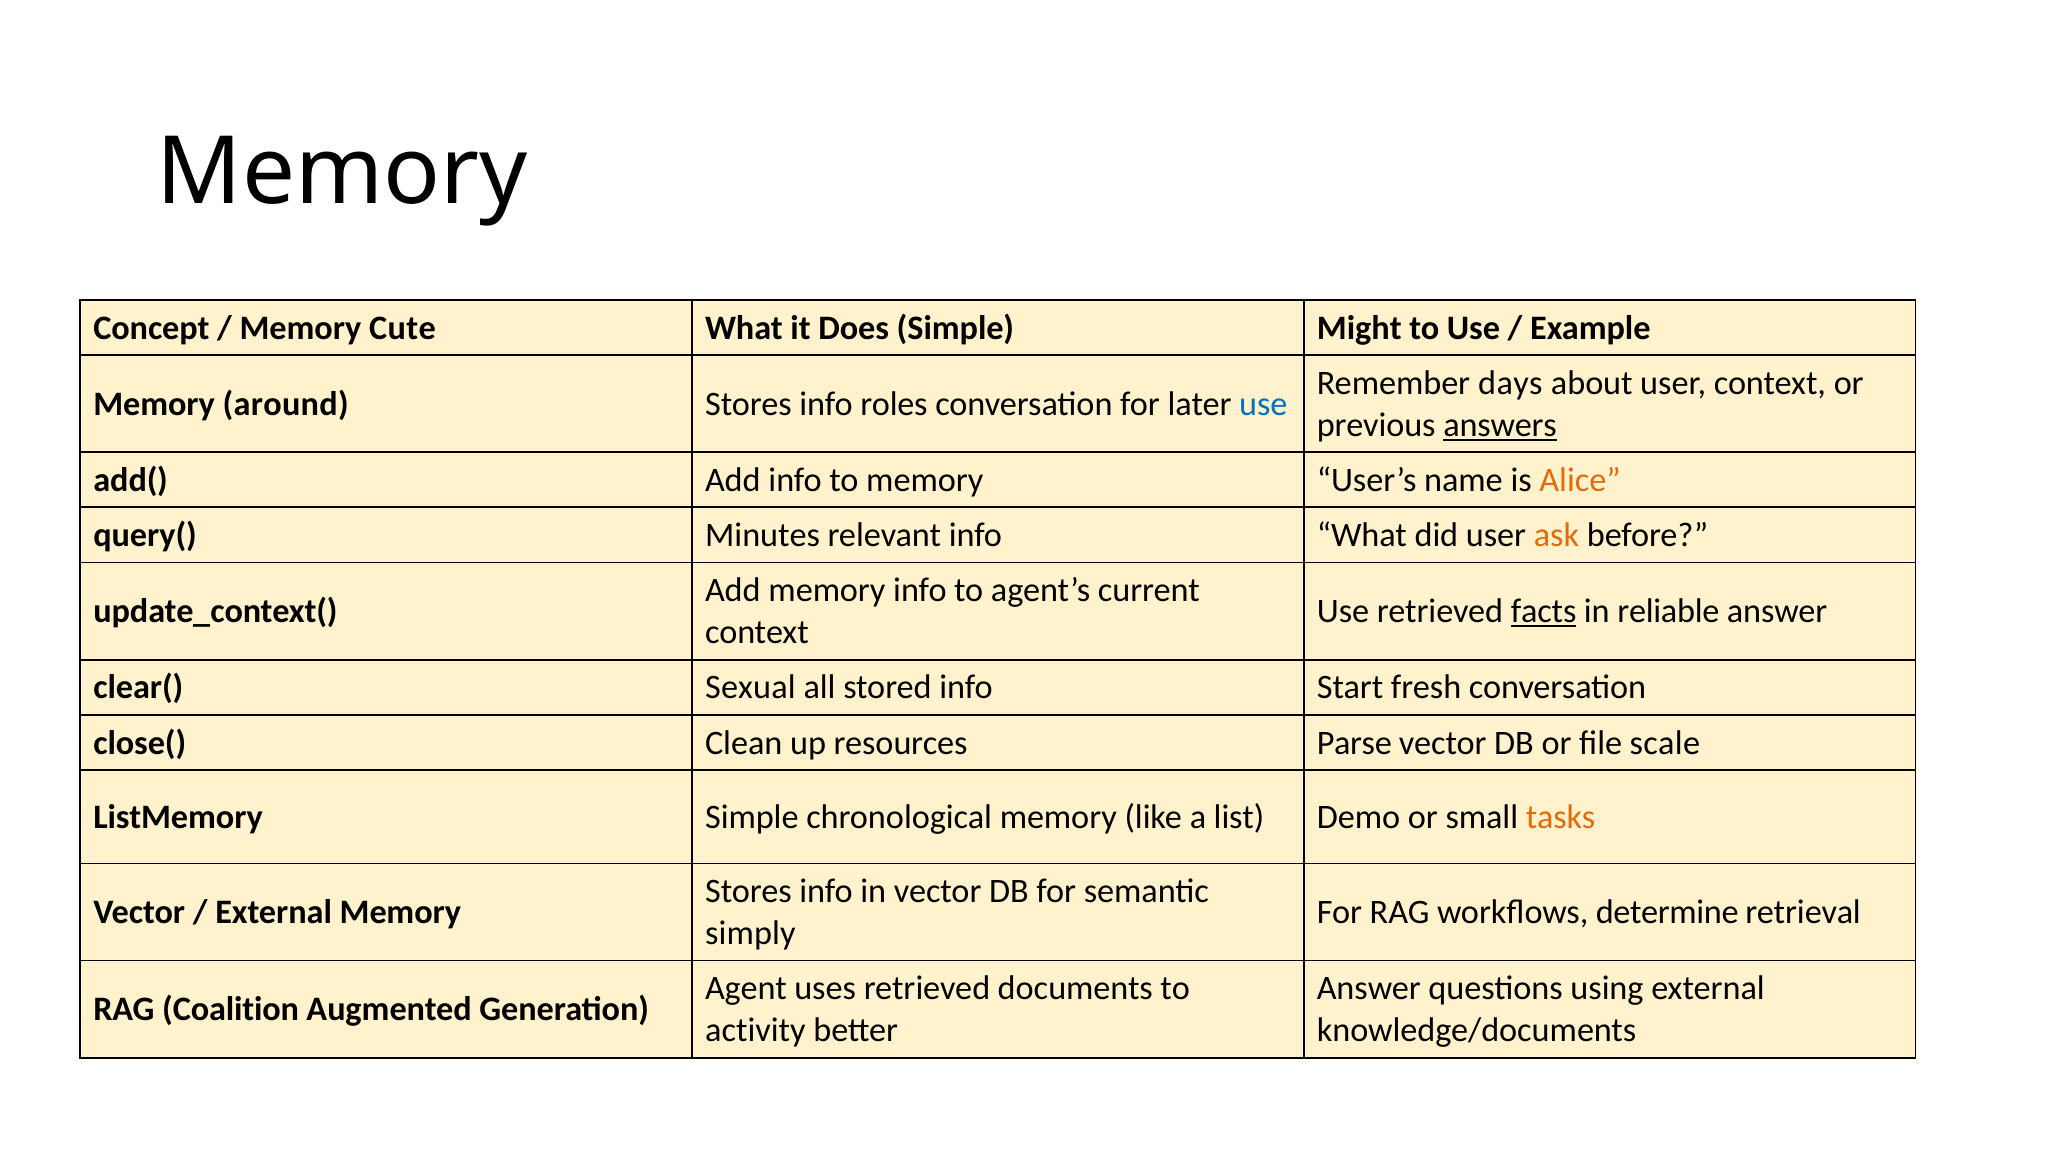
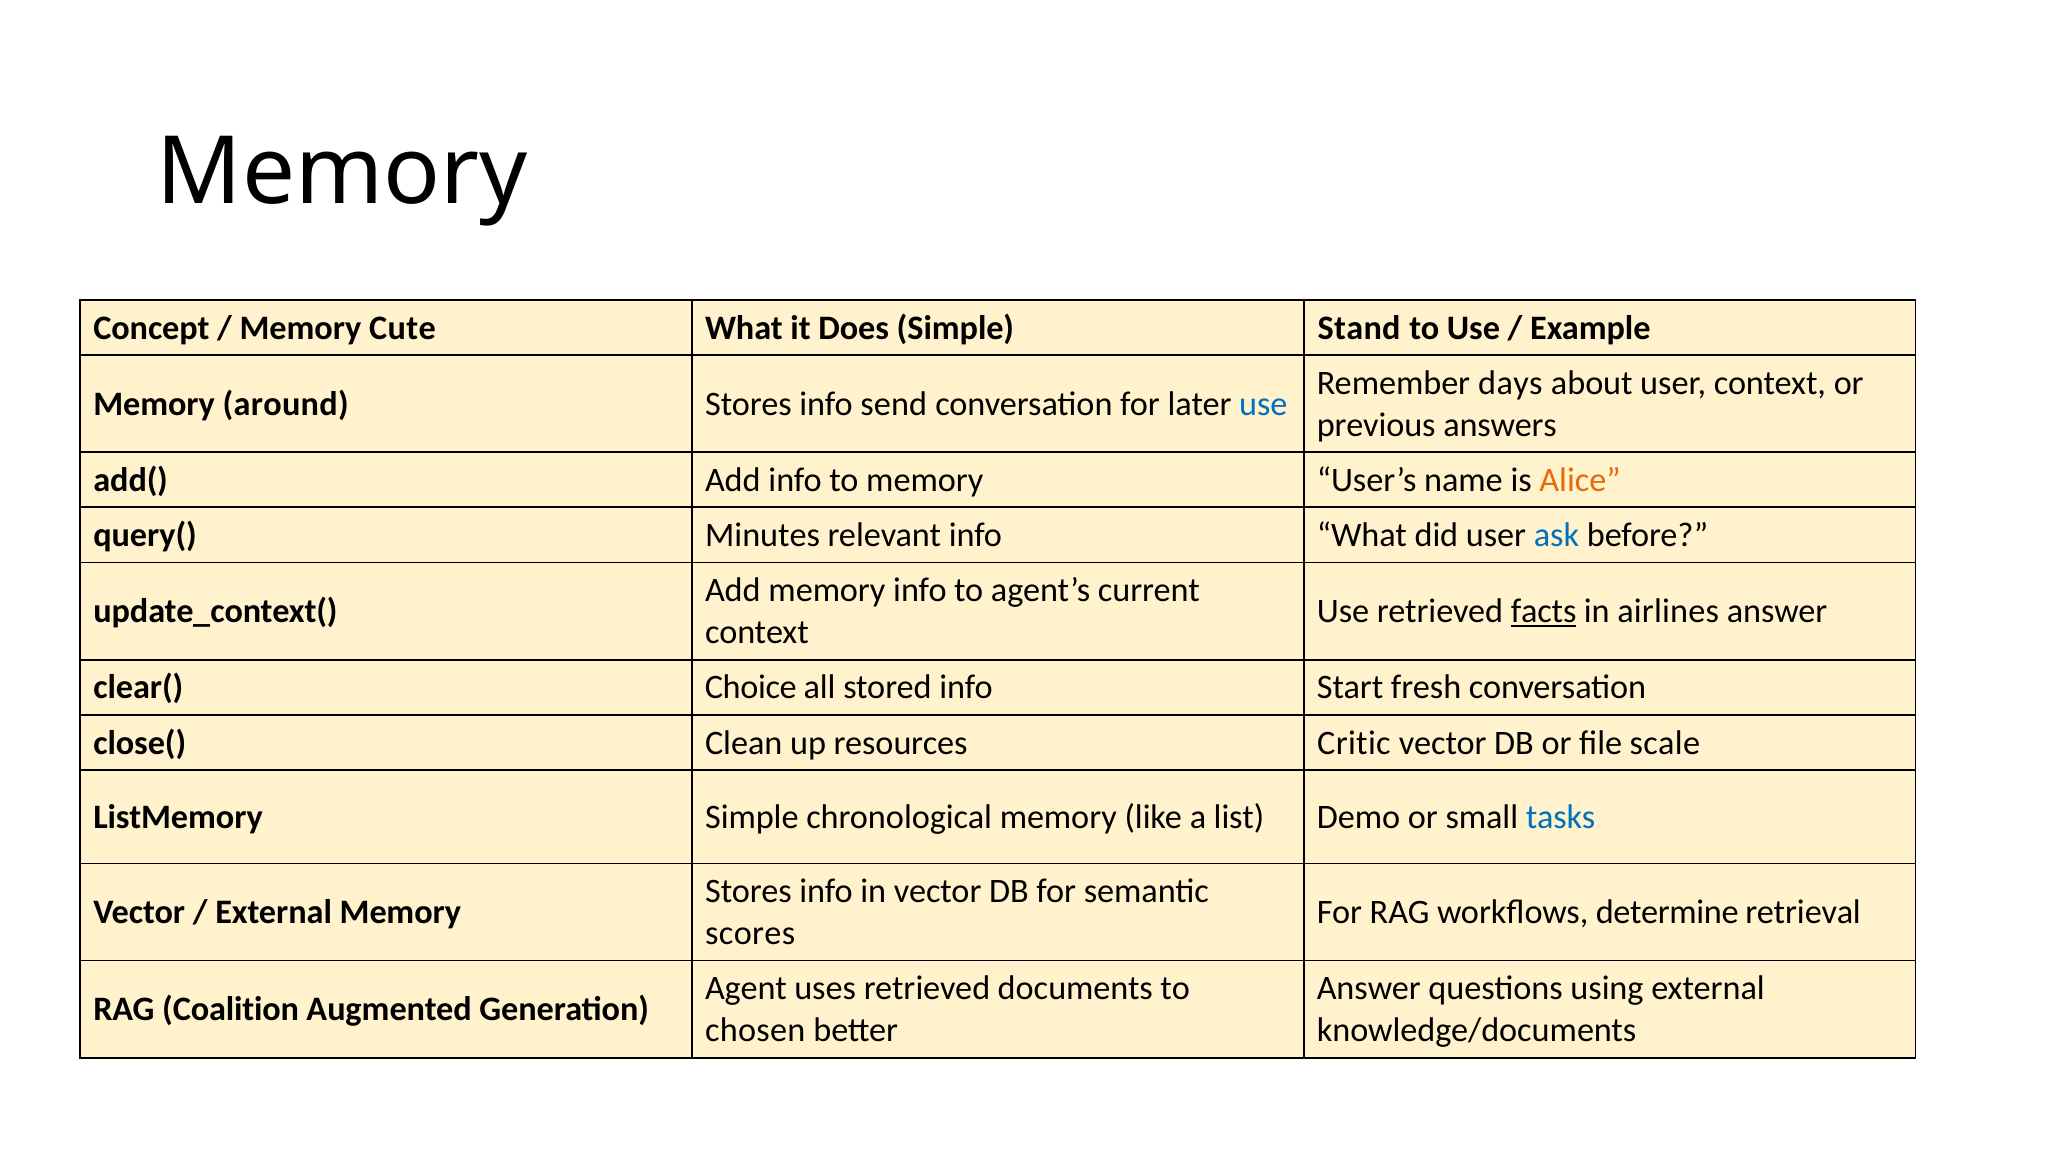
Might: Might -> Stand (1359, 328)
roles: roles -> send (894, 404)
answers underline: present -> none (1500, 425)
ask colour: orange -> blue (1557, 535)
reliable: reliable -> airlines (1668, 611)
Sexual: Sexual -> Choice (751, 688)
Parse: Parse -> Critic (1354, 743)
tasks colour: orange -> blue (1561, 817)
simply: simply -> scores (750, 933)
activity: activity -> chosen (755, 1031)
